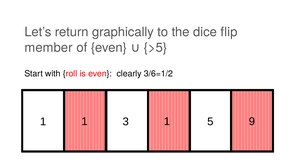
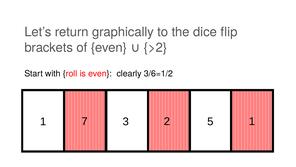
member: member -> brackets (49, 48)
>5: >5 -> >2 (155, 48)
1 1: 1 -> 7 (85, 121)
3 1: 1 -> 2 (167, 121)
5 9: 9 -> 1 (252, 121)
